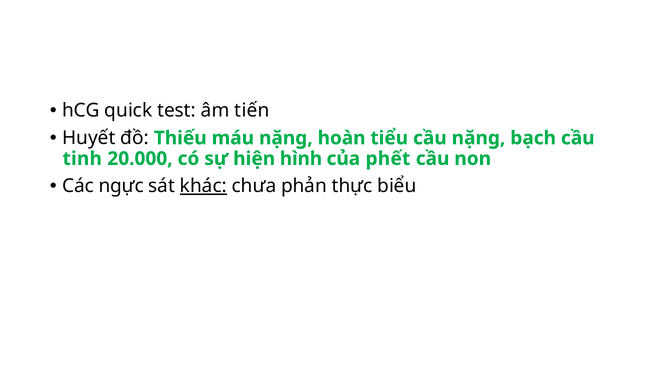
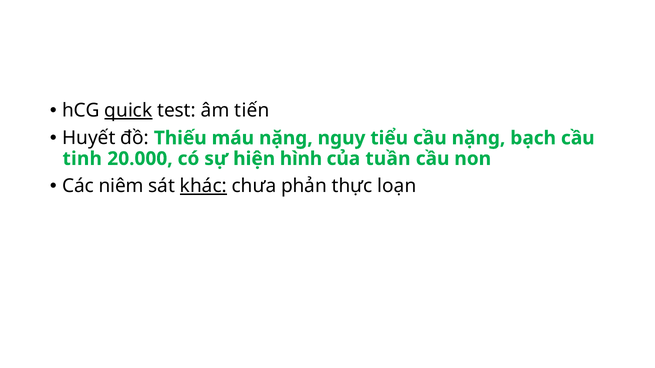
quick underline: none -> present (128, 111)
hoàn: hoàn -> nguy (342, 138)
phết: phết -> tuần (388, 159)
ngực: ngực -> niêm (121, 186)
biểu: biểu -> loạn (397, 186)
